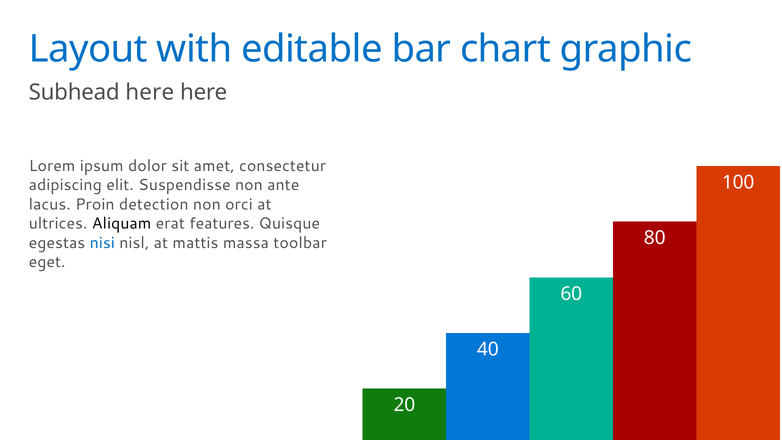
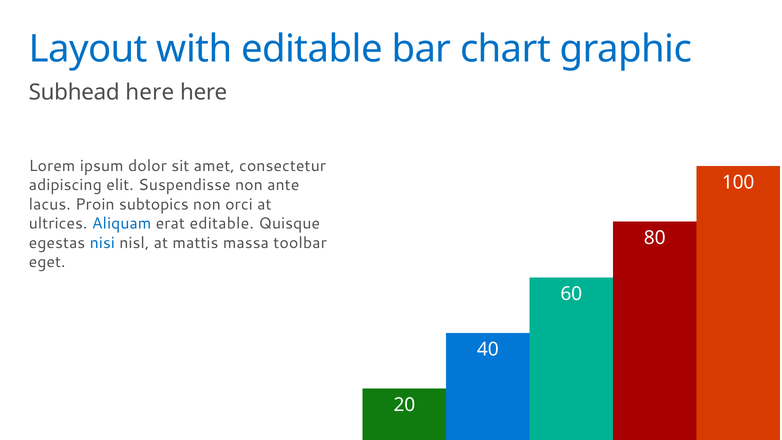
detection: detection -> subtopics (154, 204)
Aliquam colour: black -> blue (122, 223)
erat features: features -> editable (222, 223)
